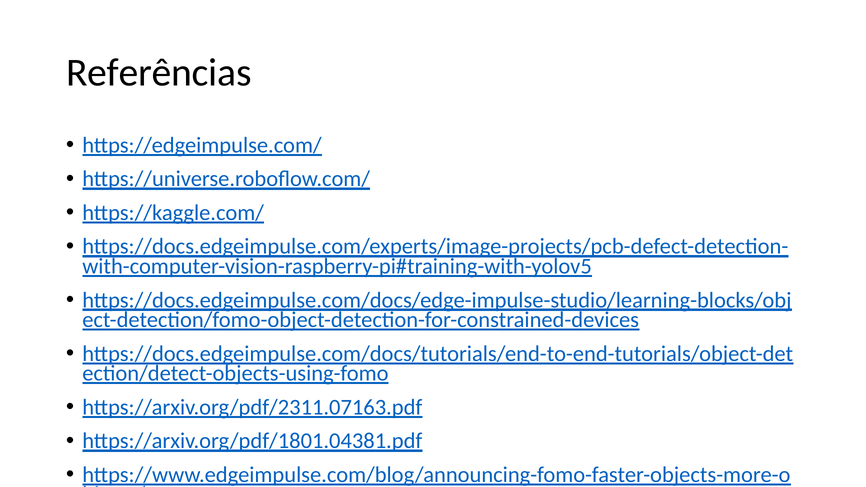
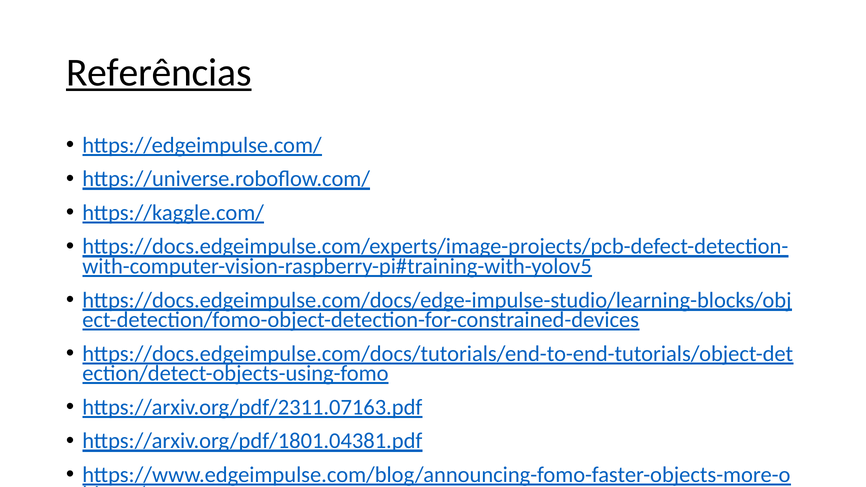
Referências underline: none -> present (159, 73)
